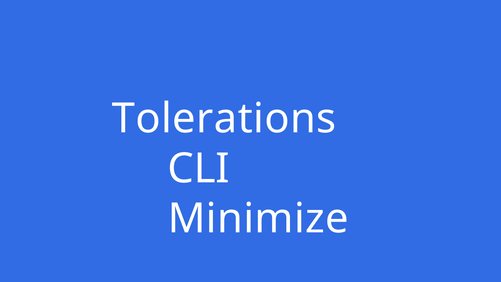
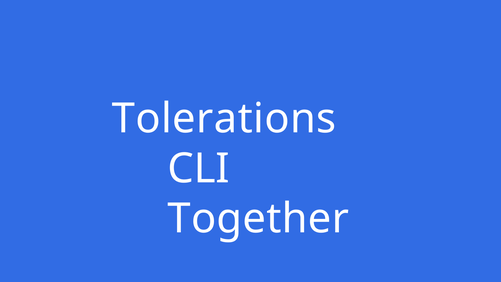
Minimize: Minimize -> Together (258, 219)
